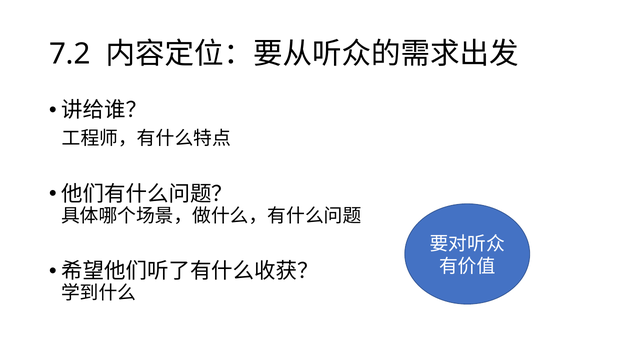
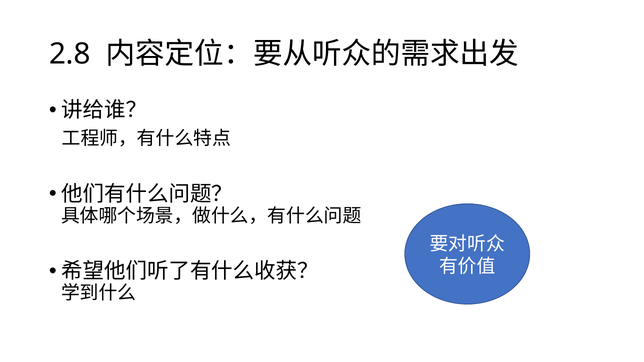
7.2: 7.2 -> 2.8 (70, 54)
